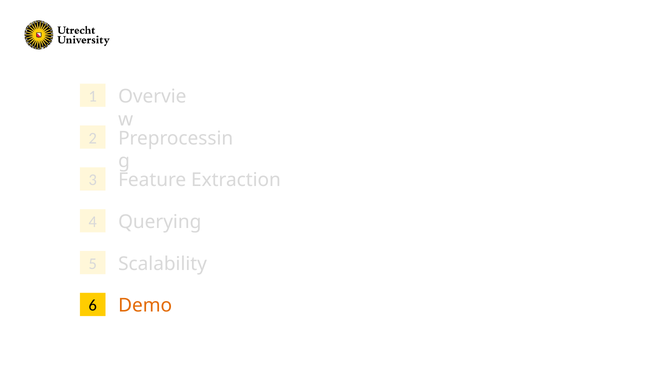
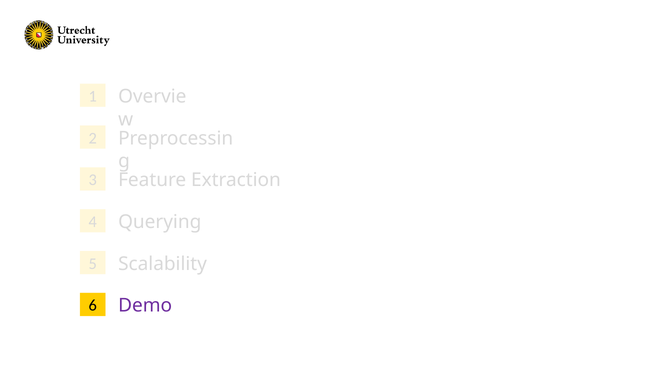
Demo colour: orange -> purple (145, 306)
